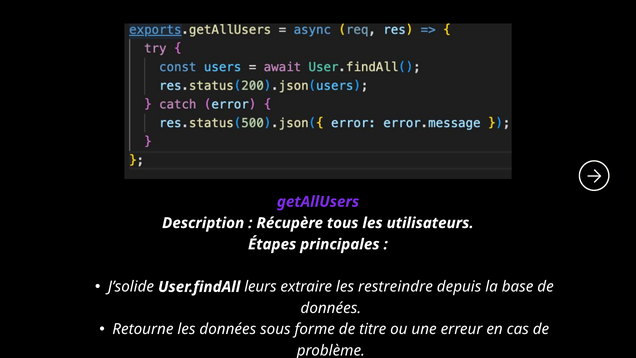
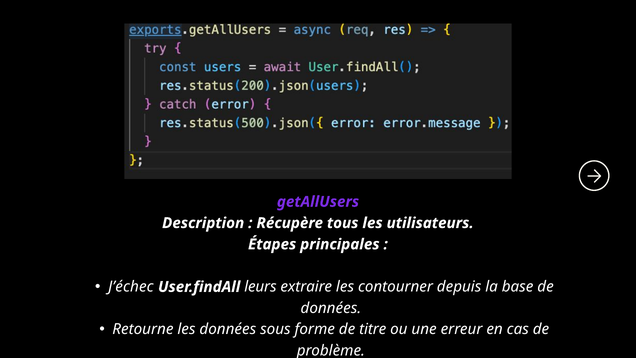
J’solide: J’solide -> J’échec (131, 287)
restreindre: restreindre -> contourner (395, 287)
